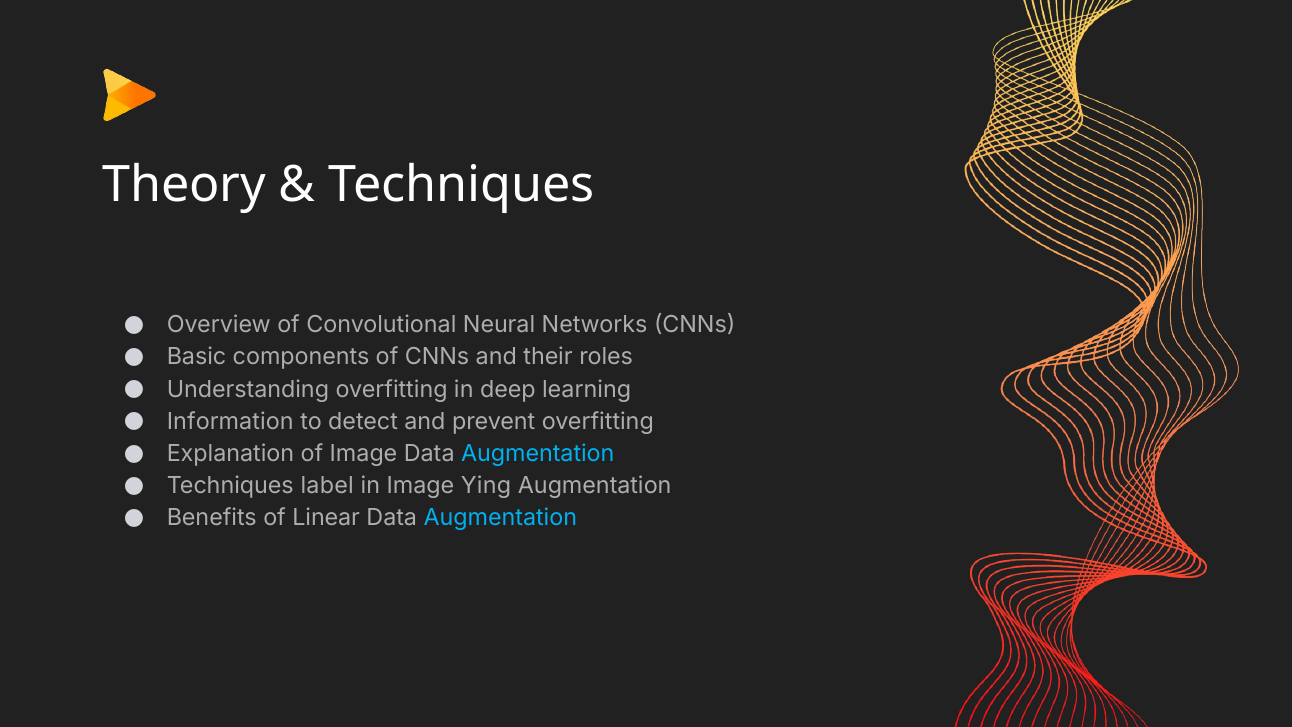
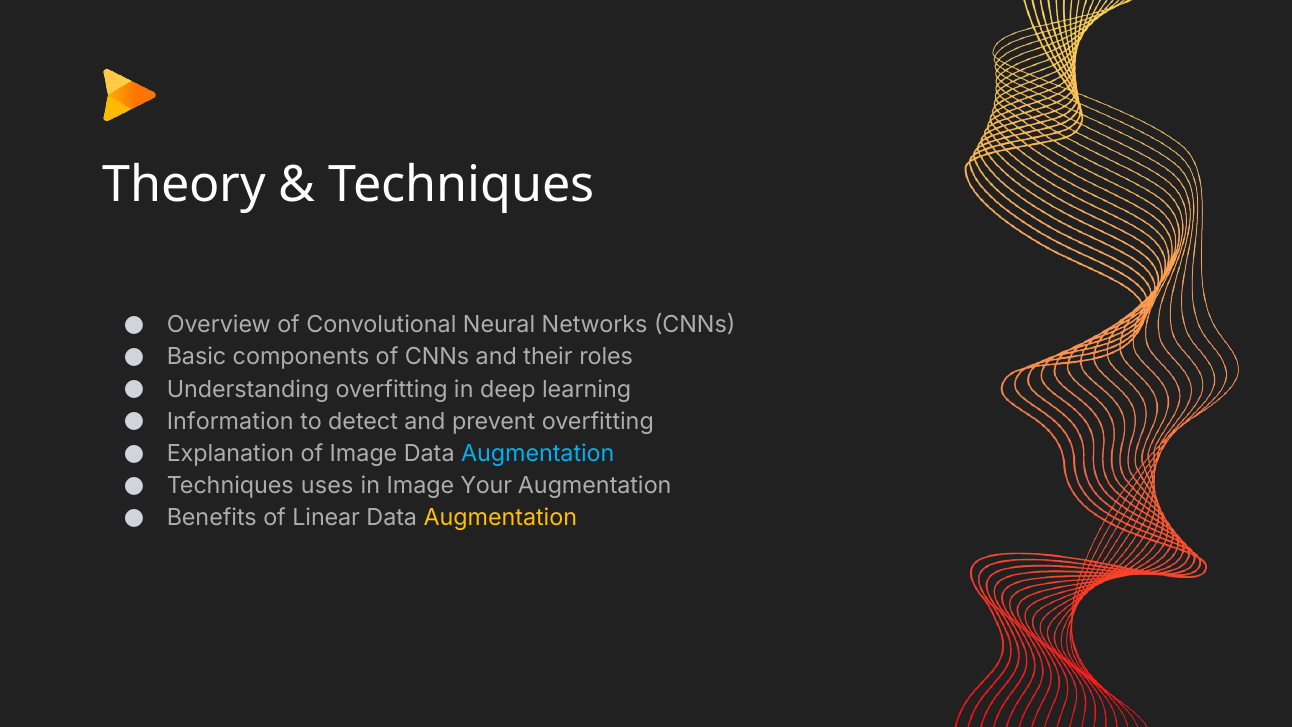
label: label -> uses (327, 486)
Ying: Ying -> Your (486, 486)
Augmentation colour: light blue -> yellow (500, 518)
